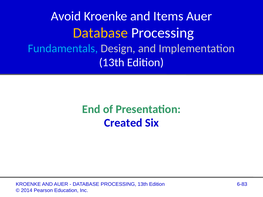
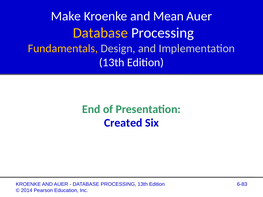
Avoid: Avoid -> Make (66, 16)
Items: Items -> Mean (168, 16)
Fundamentals colour: light blue -> yellow (63, 49)
